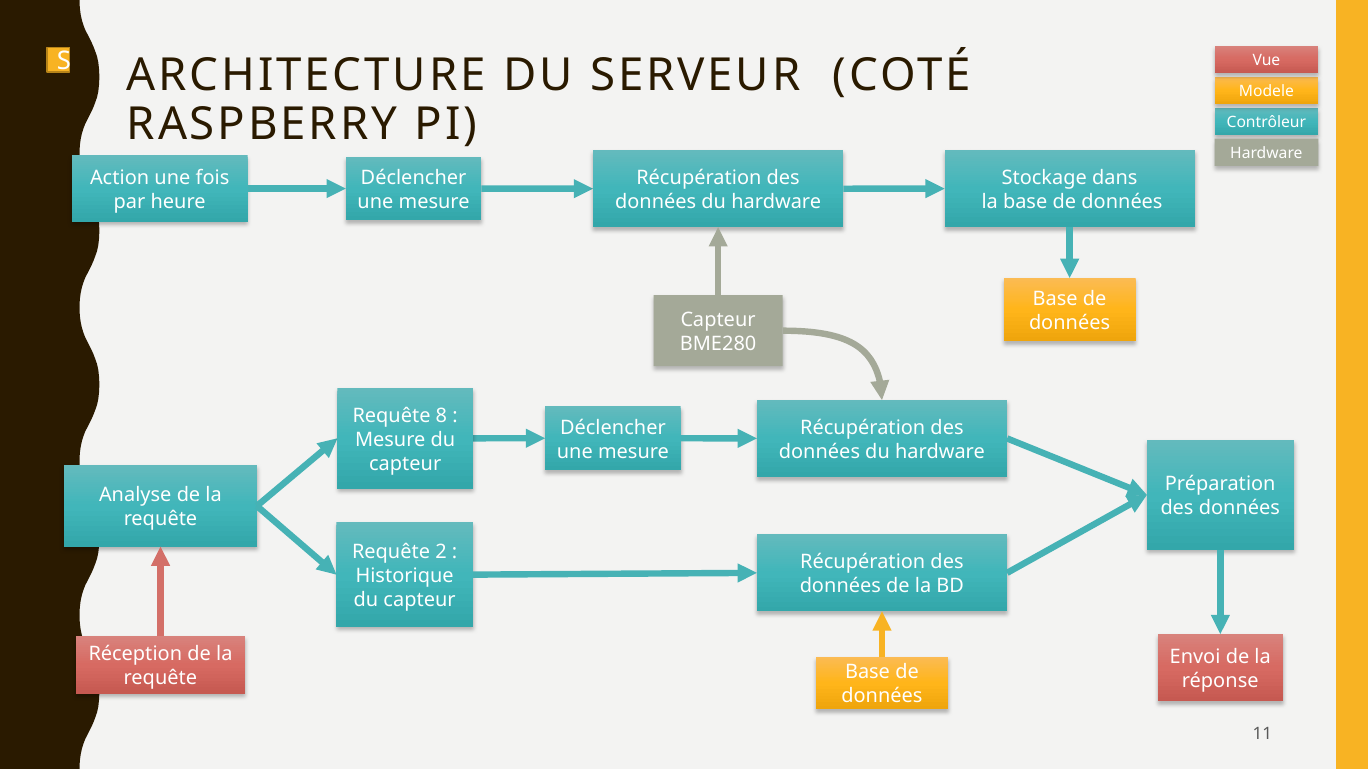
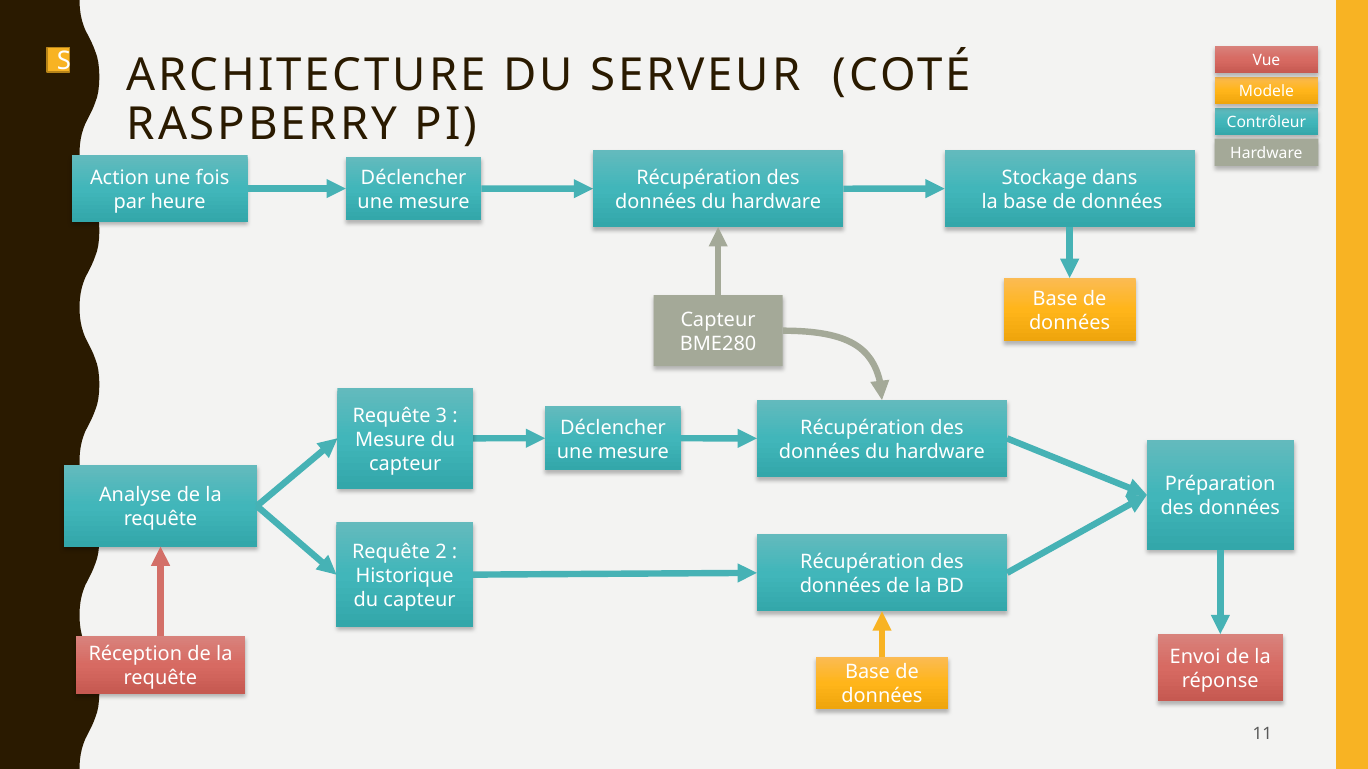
8: 8 -> 3 (441, 416)
